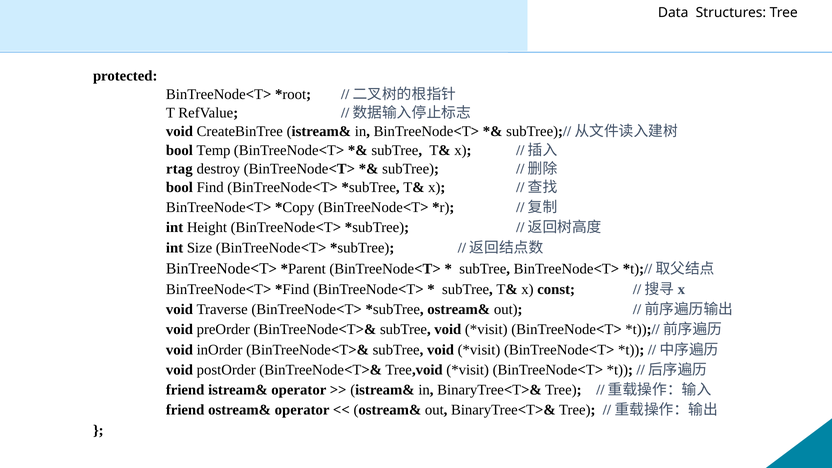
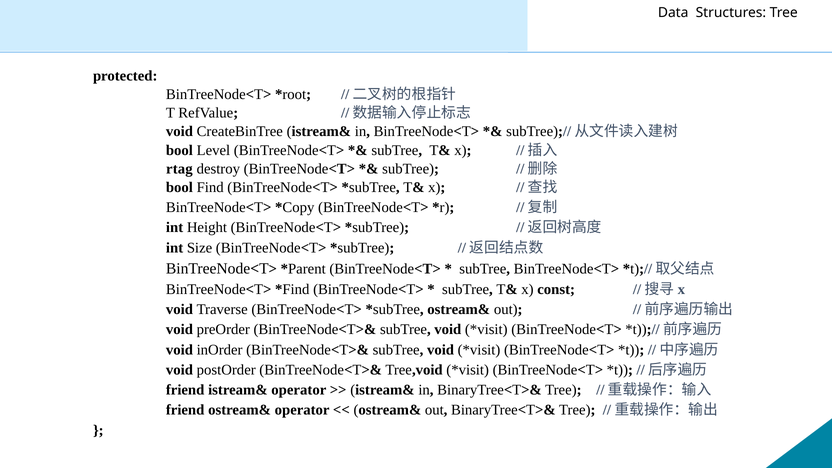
Temp: Temp -> Level (213, 150)
